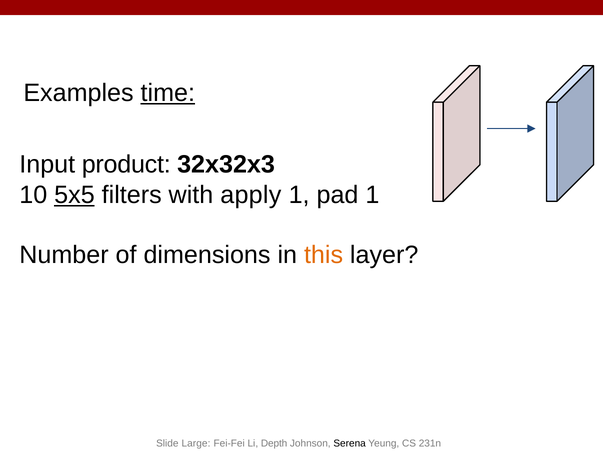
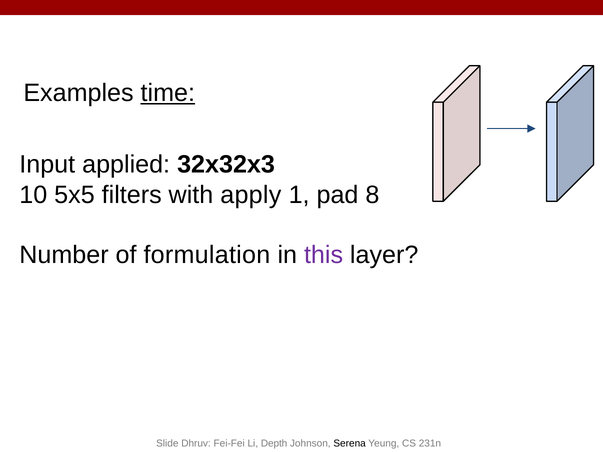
product: product -> applied (126, 165)
5x5 underline: present -> none (74, 195)
pad 1: 1 -> 8 (372, 195)
dimensions: dimensions -> formulation (207, 255)
this colour: orange -> purple (324, 255)
Large: Large -> Dhruv (196, 444)
